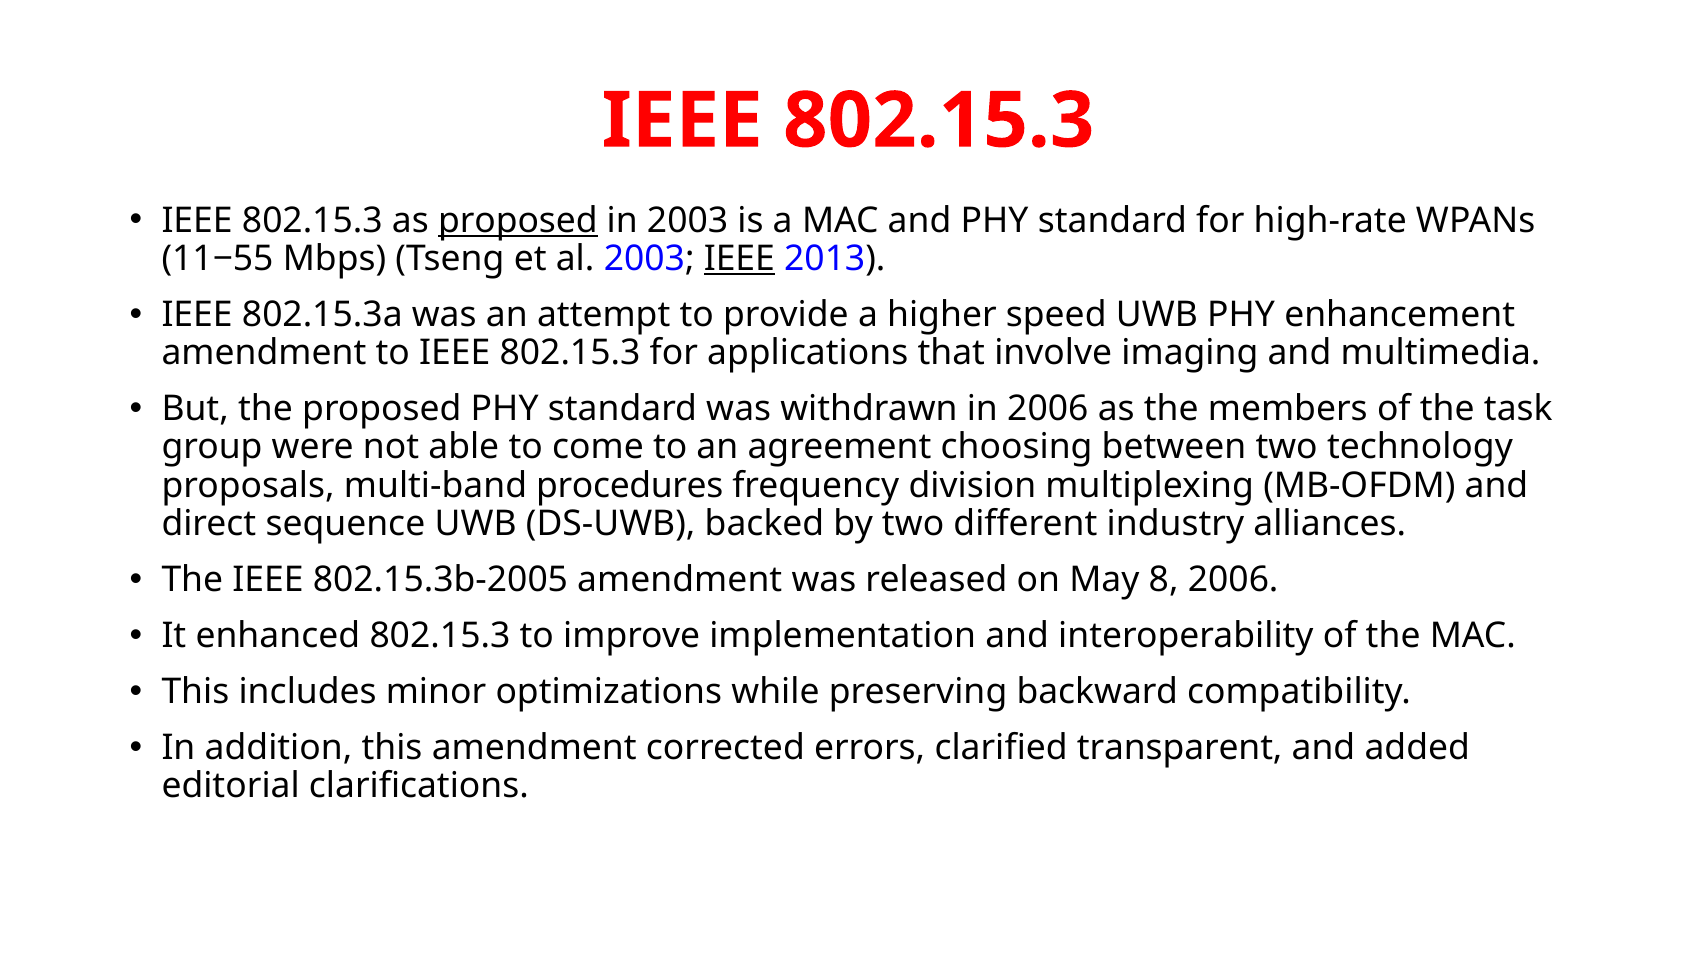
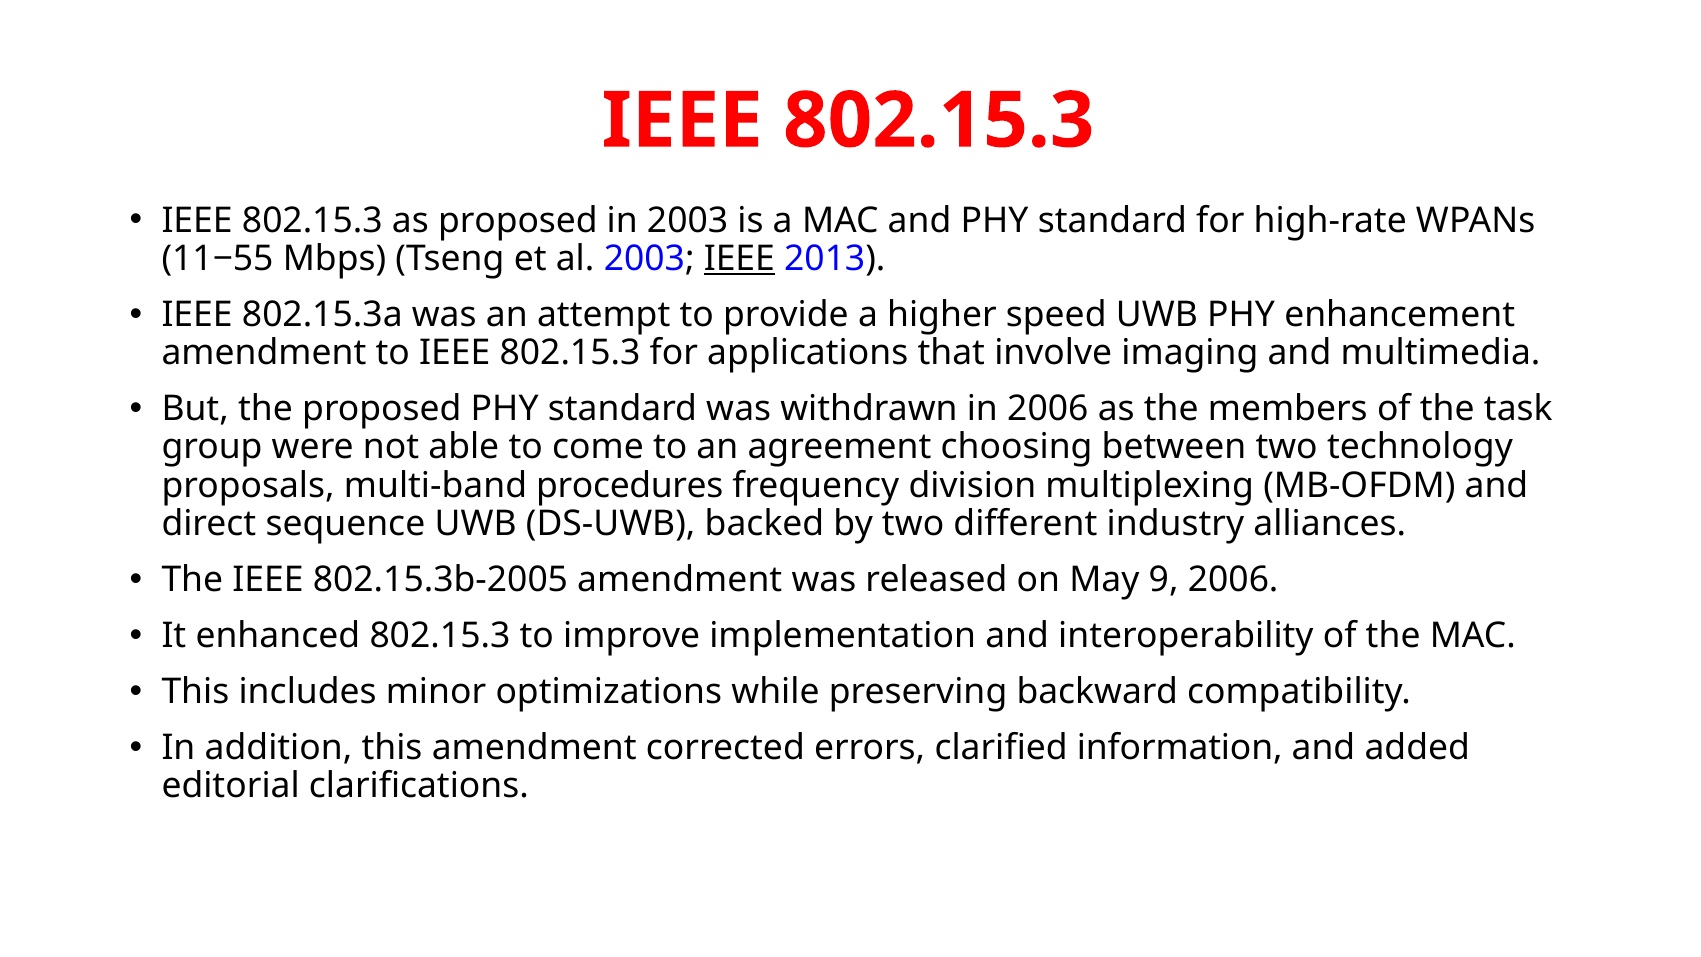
proposed underline: present -> none (518, 220)
8: 8 -> 9 (1164, 580)
transparent: transparent -> information (1180, 748)
